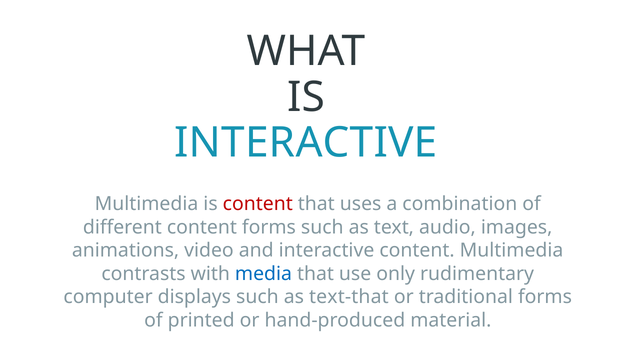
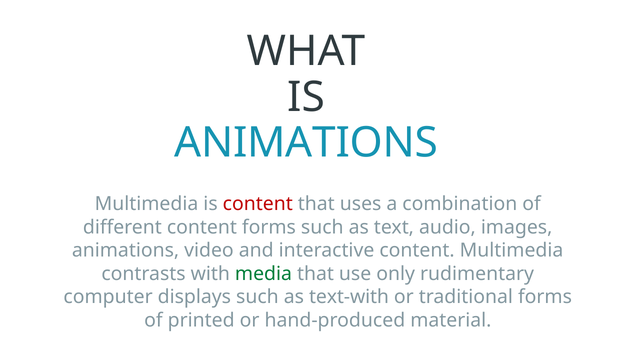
INTERACTIVE: INTERACTIVE -> ANIMATIONS (306, 143)
media colour: blue -> green (263, 274)
text-that: text-that -> text-with (349, 298)
